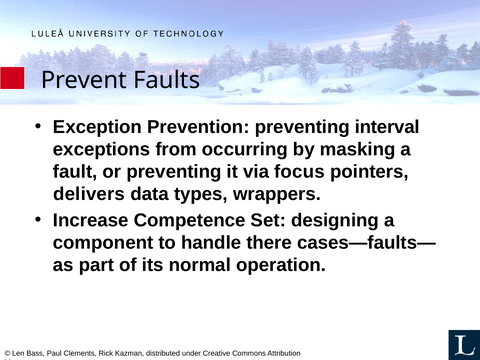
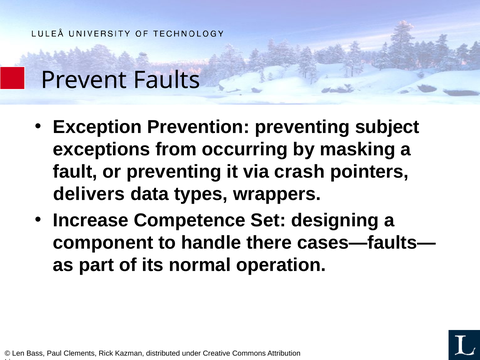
interval: interval -> subject (387, 127)
focus: focus -> crash (300, 172)
